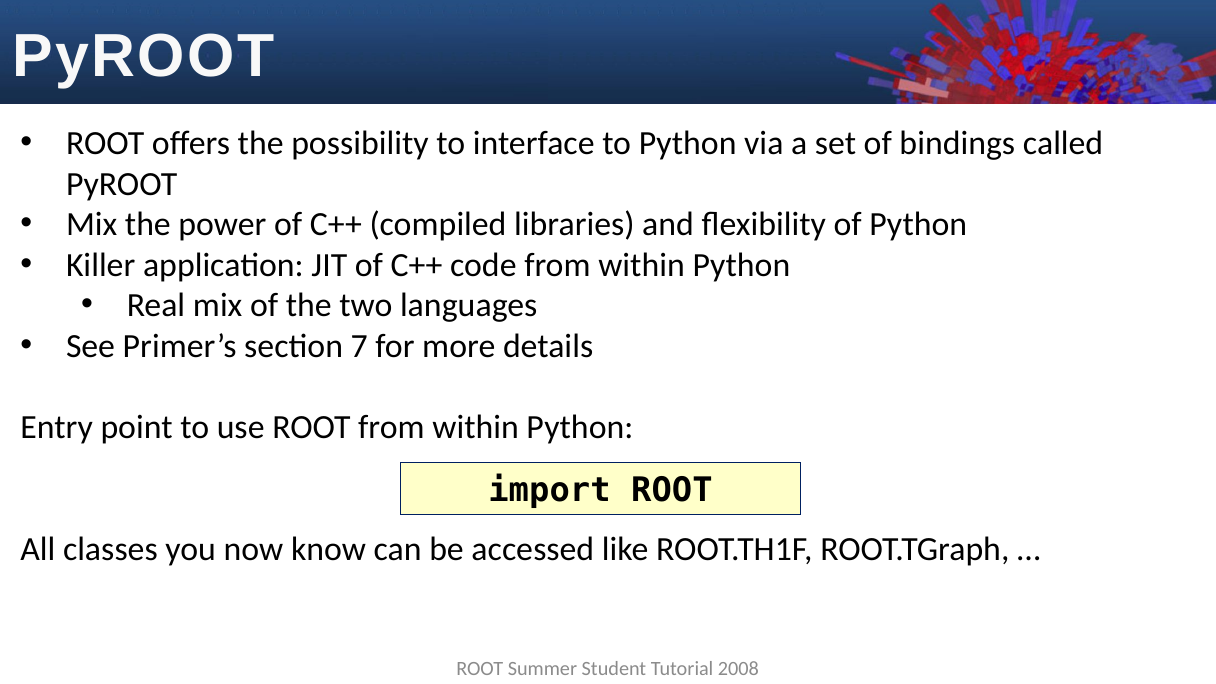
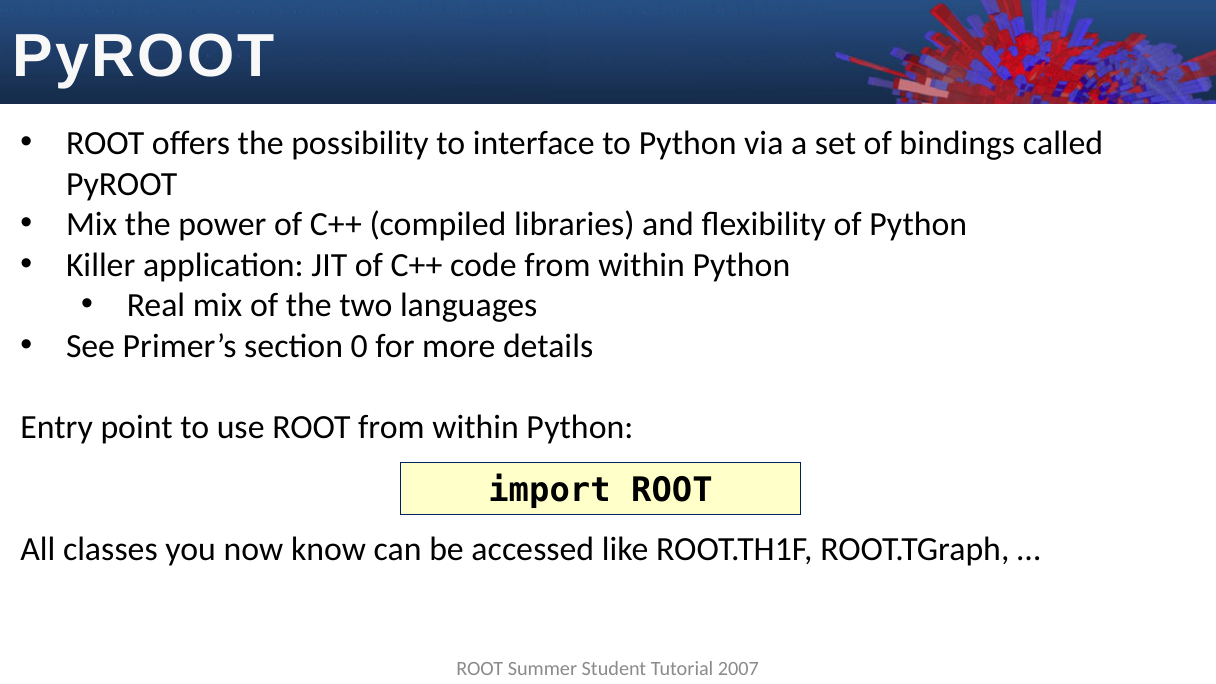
7: 7 -> 0 (359, 346)
2008: 2008 -> 2007 (738, 669)
